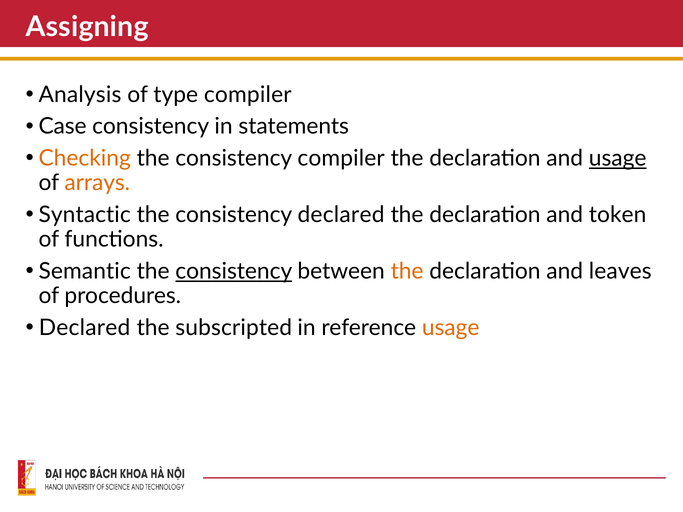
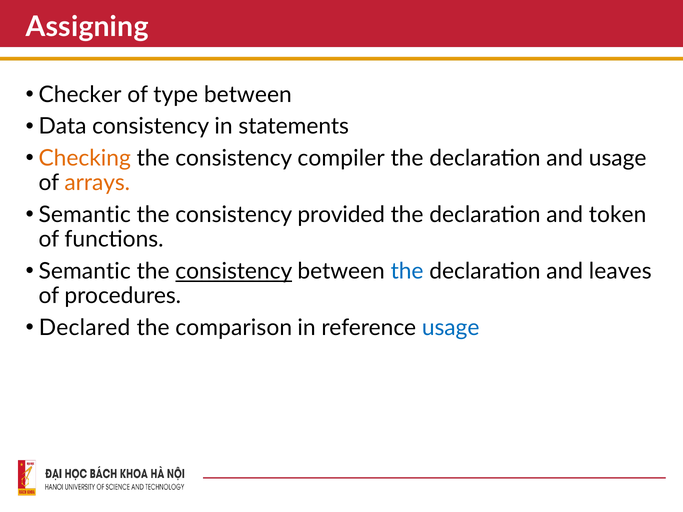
Analysis: Analysis -> Checker (80, 95)
type compiler: compiler -> between (248, 95)
Case: Case -> Data (63, 127)
usage underline: present -> none (618, 158)
Syntactic: Syntactic -> Semantic (85, 215)
consistency declared: declared -> provided (341, 215)
the colour: orange -> blue (407, 271)
subscripted: subscripted -> comparison (234, 328)
usage colour: orange -> blue (451, 328)
